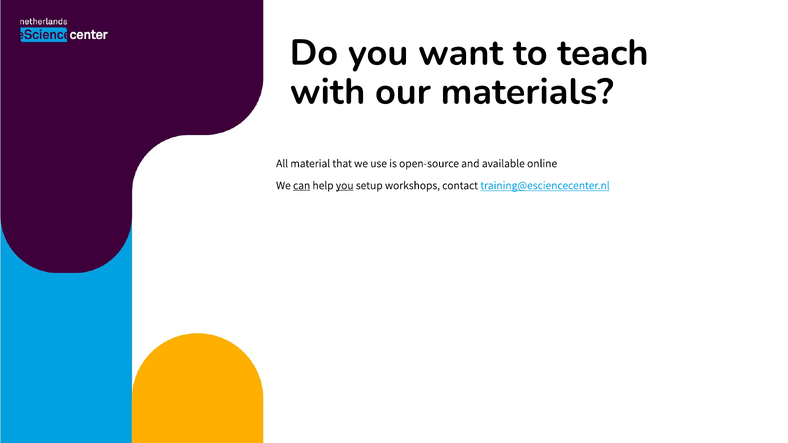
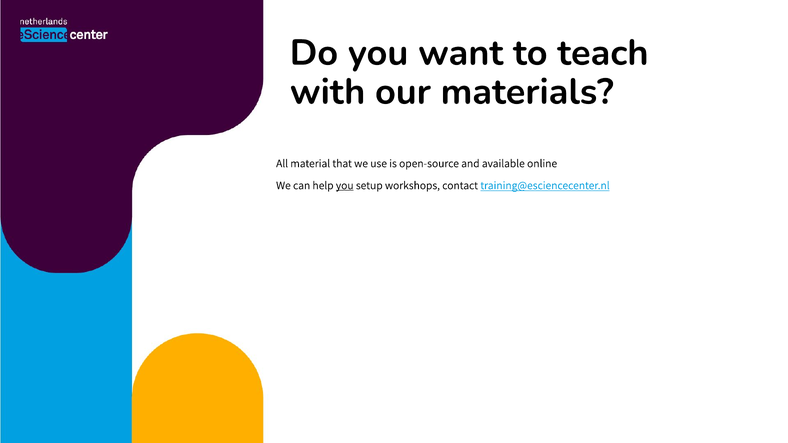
can underline: present -> none (302, 186)
